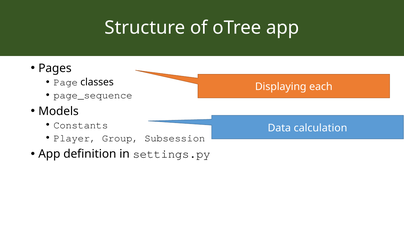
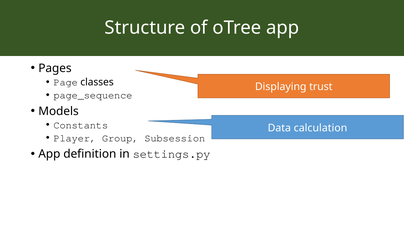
each: each -> trust (321, 87)
